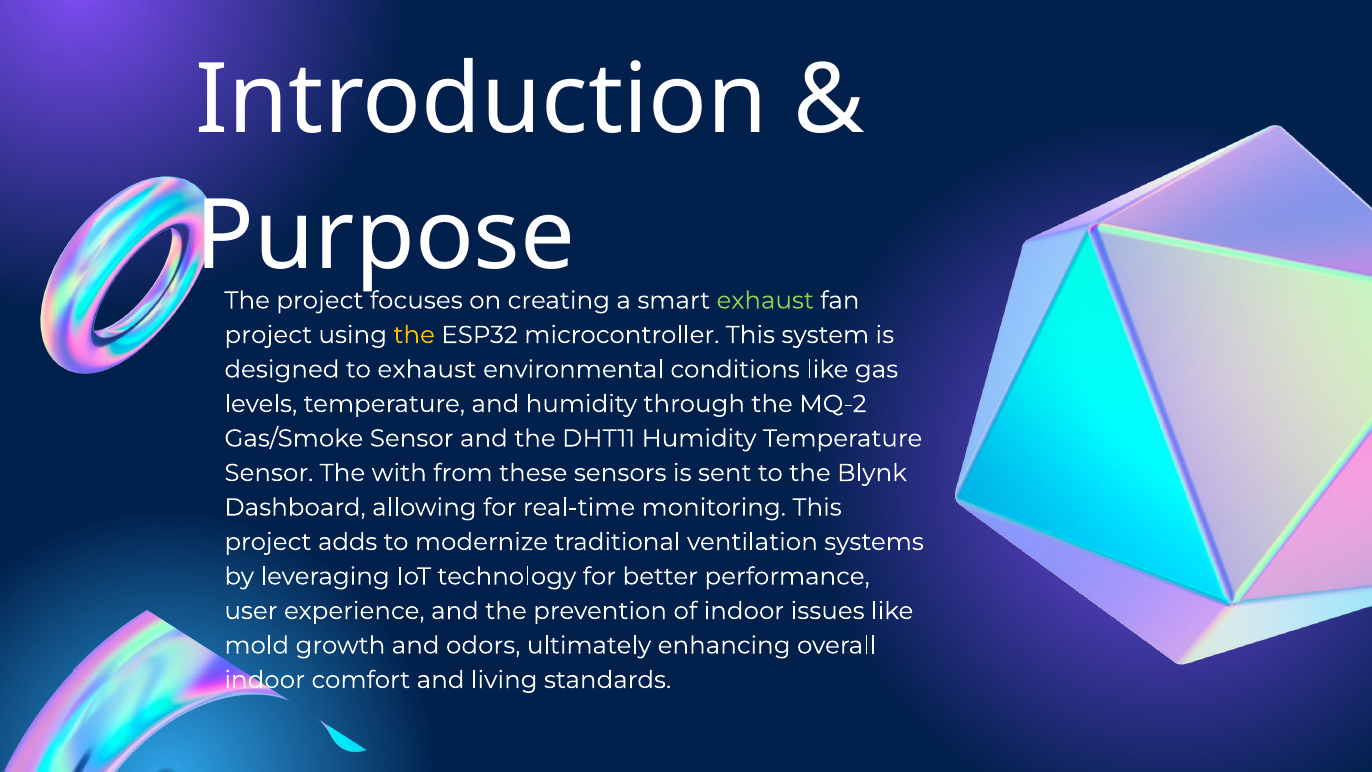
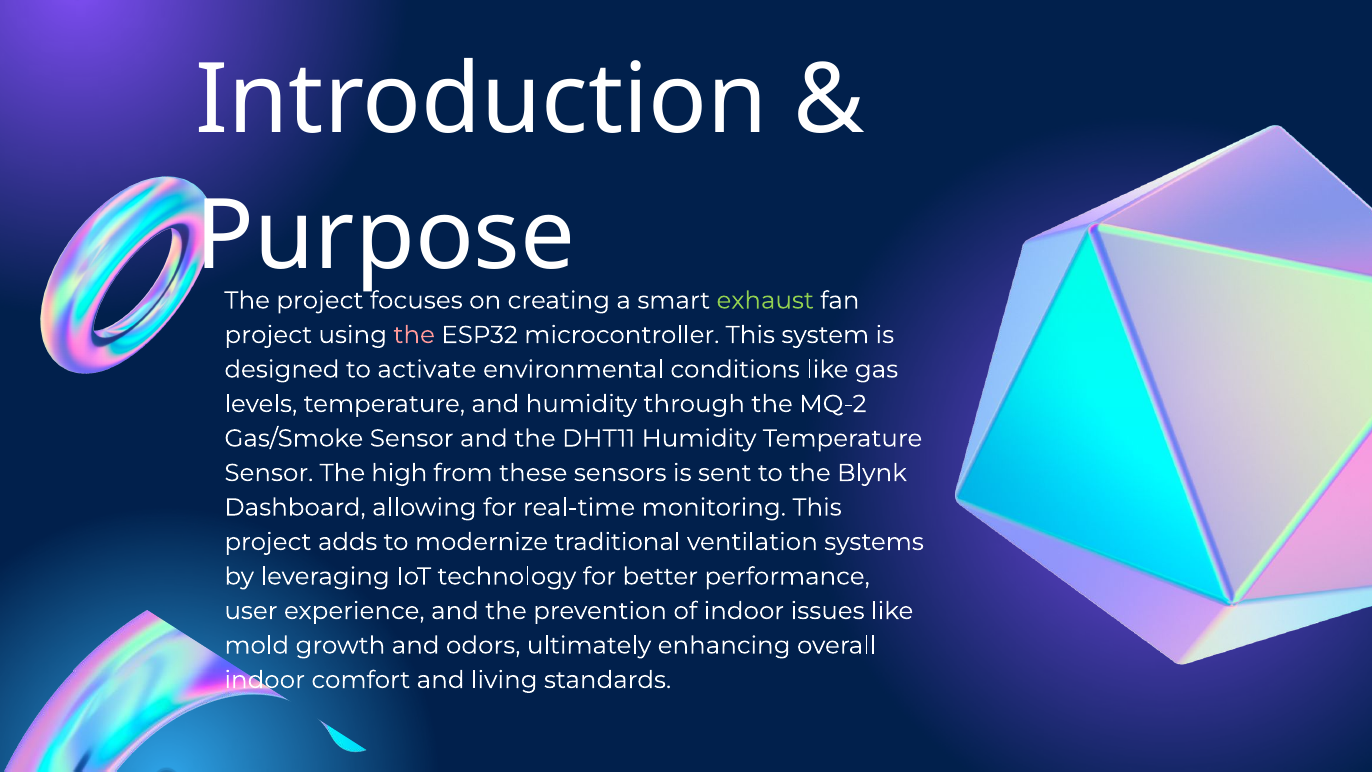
the colour: yellow -> pink (414, 335)
to exhaust: exhaust -> activate (427, 369)
with: with -> high (399, 473)
